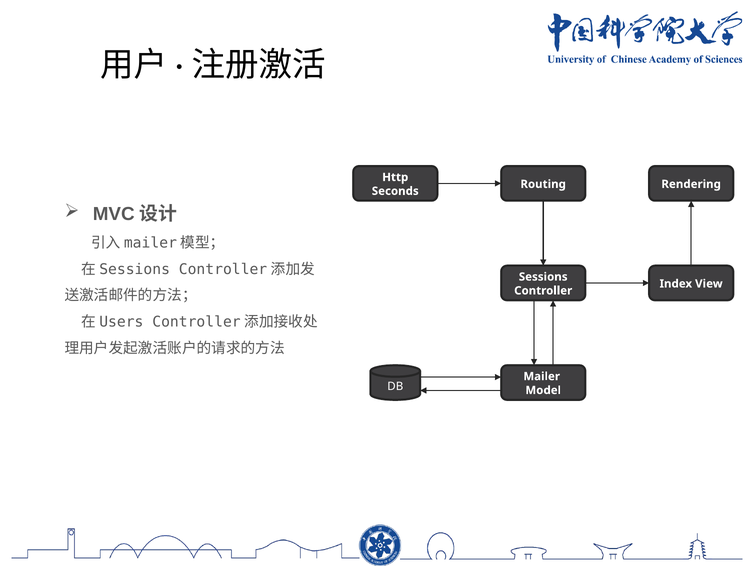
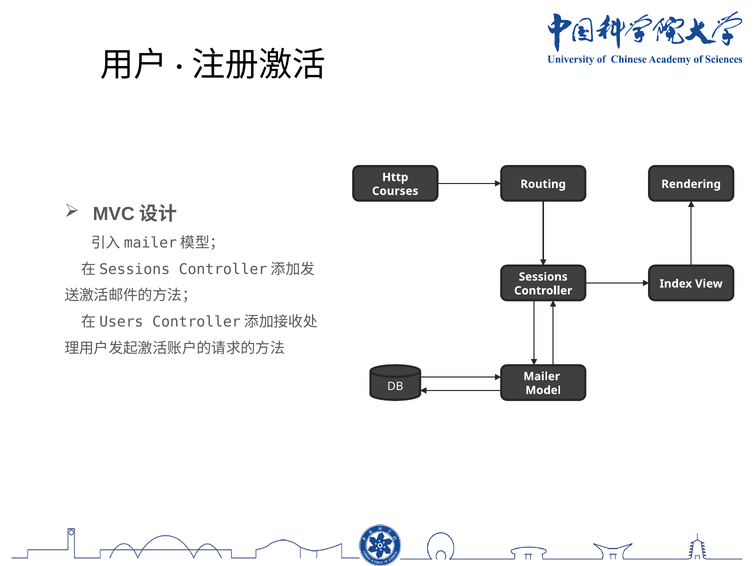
Seconds: Seconds -> Courses (395, 191)
